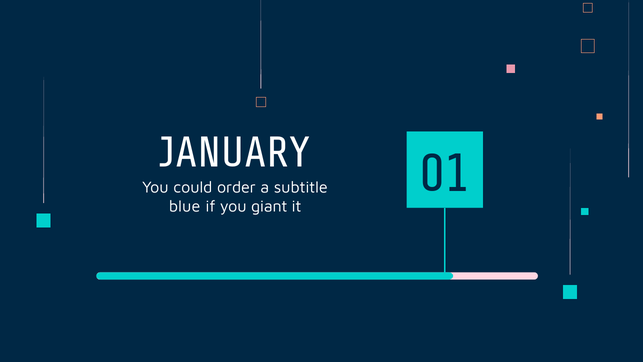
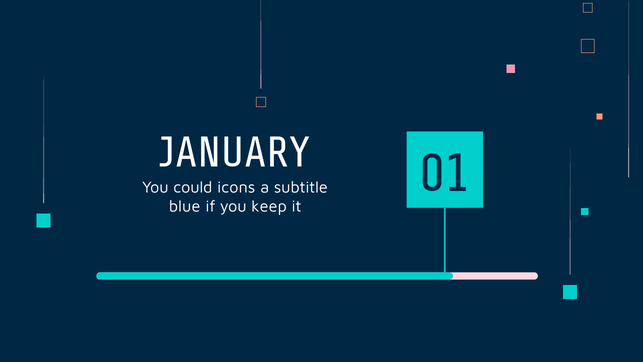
order: order -> icons (236, 187)
giant: giant -> keep (269, 206)
